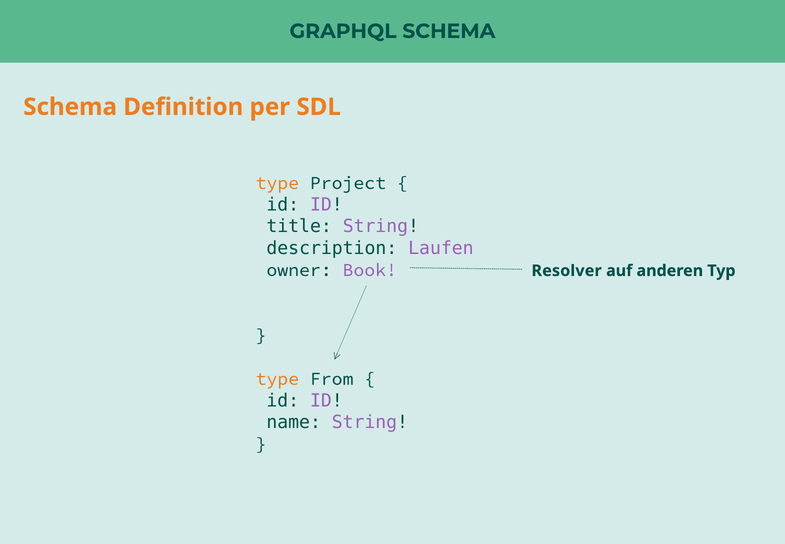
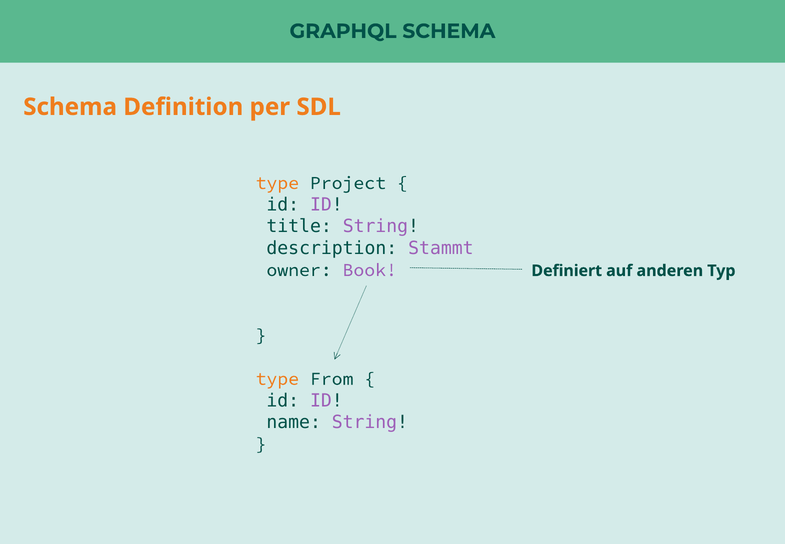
Laufen: Laufen -> Stammt (441, 248)
Resolver: Resolver -> Definiert (567, 270)
